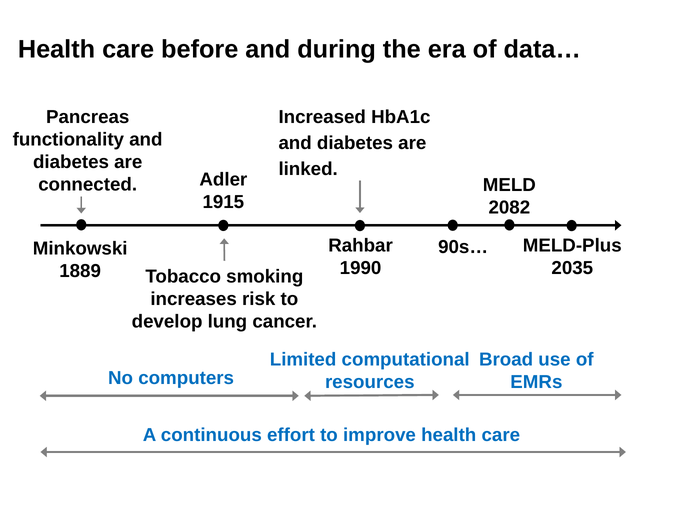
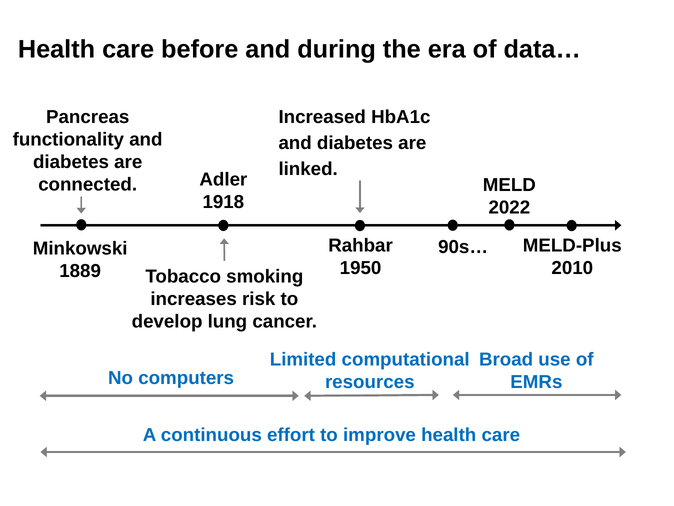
1915: 1915 -> 1918 (223, 202)
2082: 2082 -> 2022 (509, 207)
1990: 1990 -> 1950 (361, 268)
2035: 2035 -> 2010 (572, 268)
